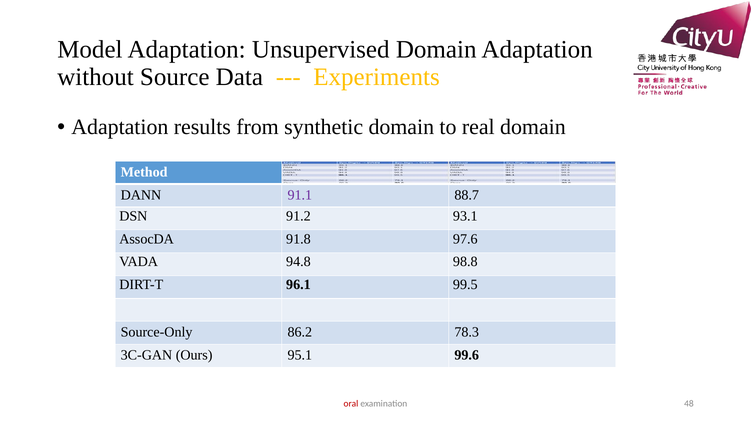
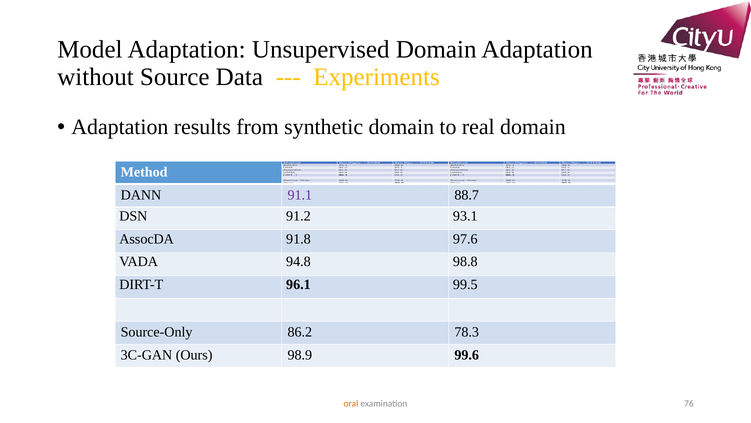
95.1: 95.1 -> 98.9 (300, 355)
oral colour: red -> orange (351, 403)
48: 48 -> 76 (689, 403)
